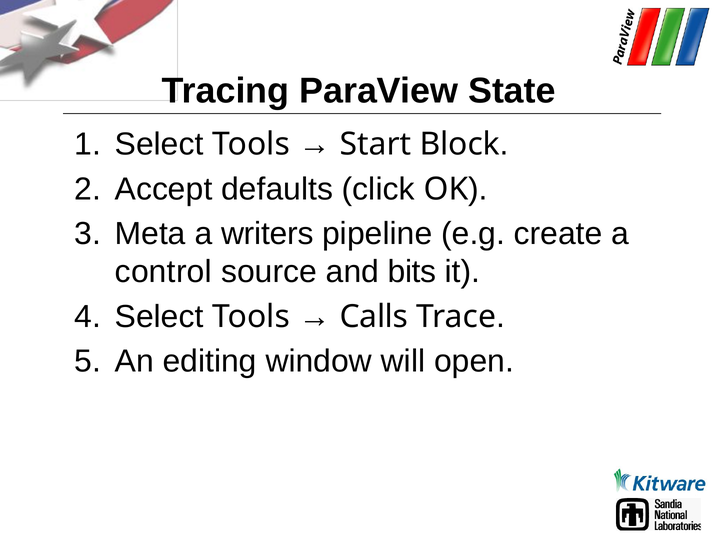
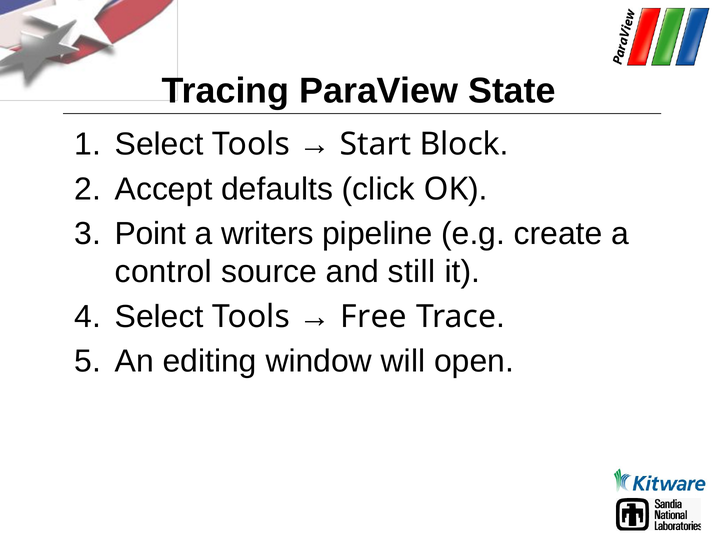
Meta: Meta -> Point (150, 234)
bits: bits -> still (412, 272)
Calls: Calls -> Free (374, 317)
